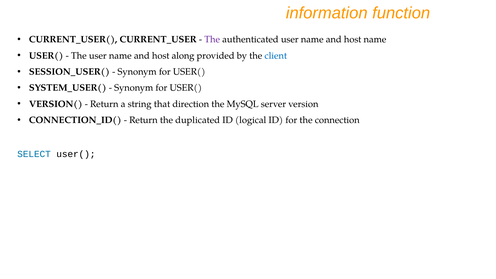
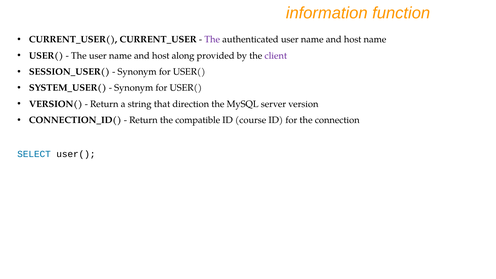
client colour: blue -> purple (276, 56)
duplicated: duplicated -> compatible (198, 120)
logical: logical -> course (251, 120)
